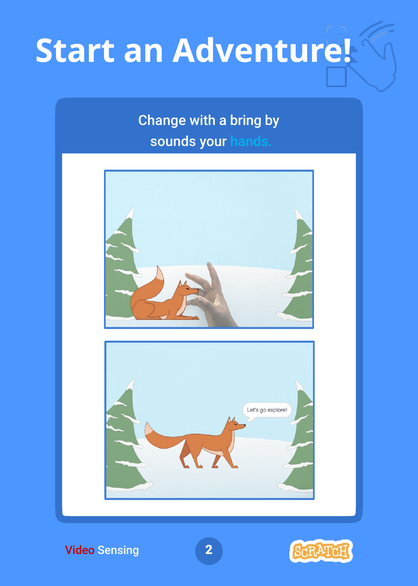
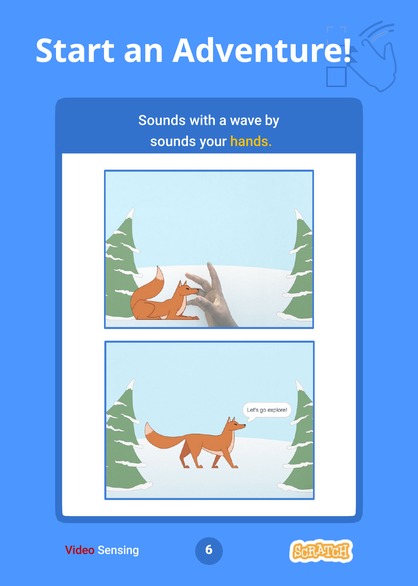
Change: Change -> Sounds (162, 120)
bring: bring -> wave (246, 120)
hands colour: light blue -> yellow (251, 141)
2: 2 -> 6 (209, 549)
